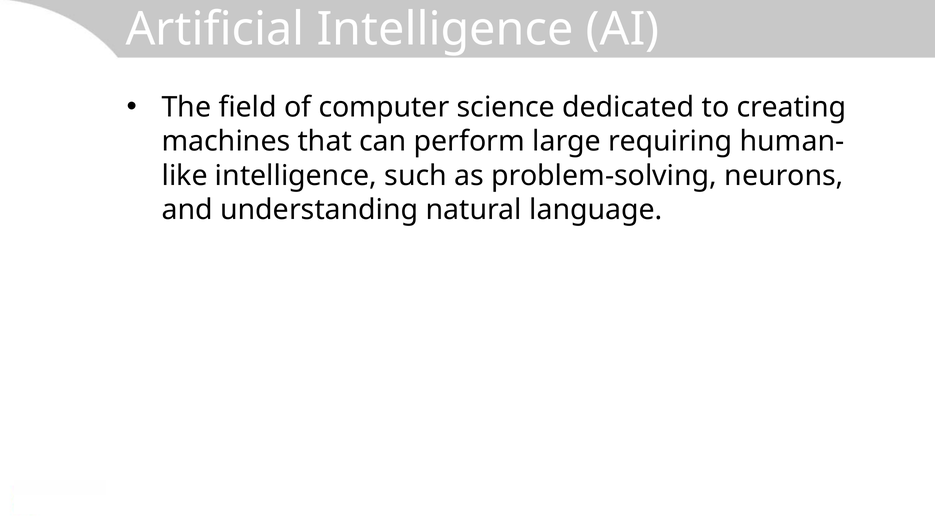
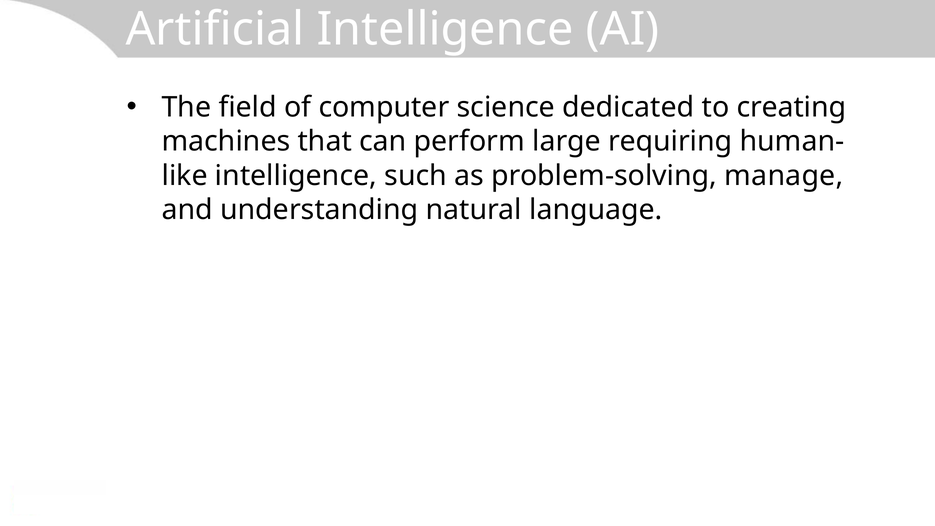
neurons: neurons -> manage (784, 176)
